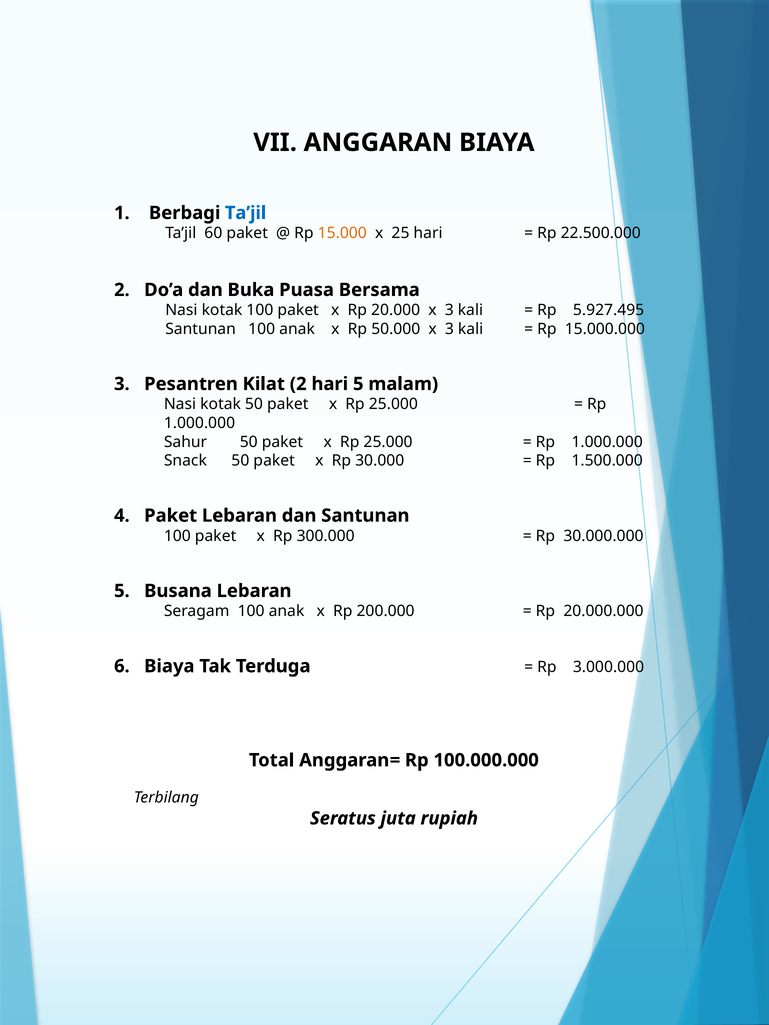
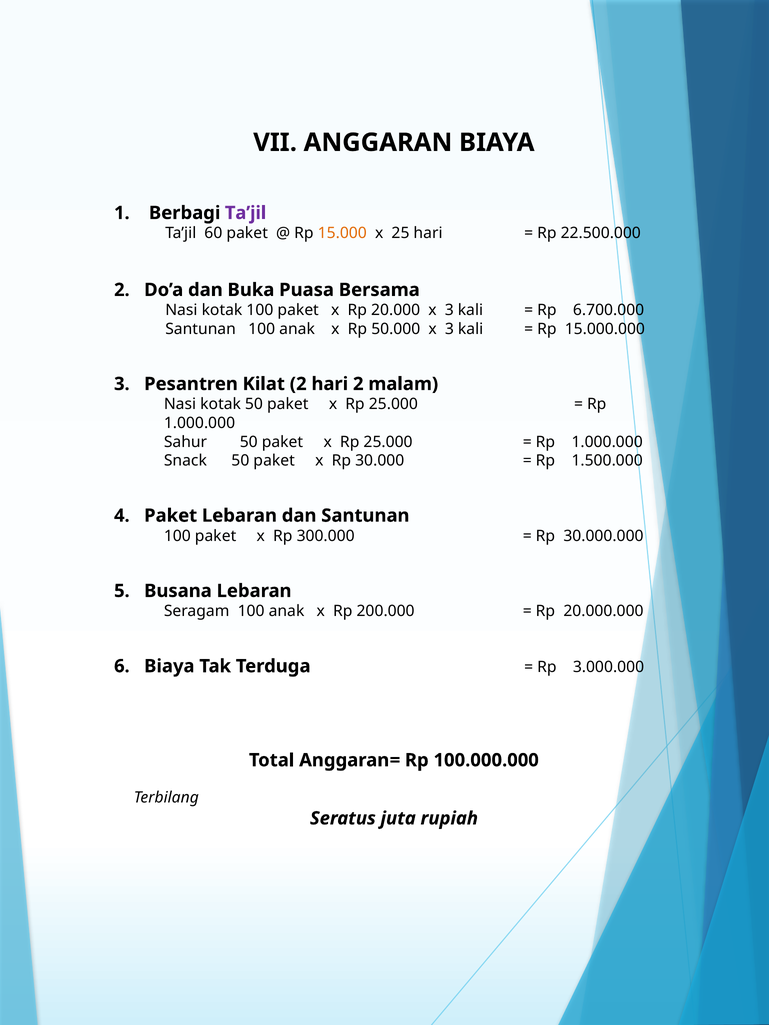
Ta’jil colour: blue -> purple (246, 213)
5.927.495: 5.927.495 -> 6.700.000 (609, 310)
hari 5: 5 -> 2 (358, 384)
